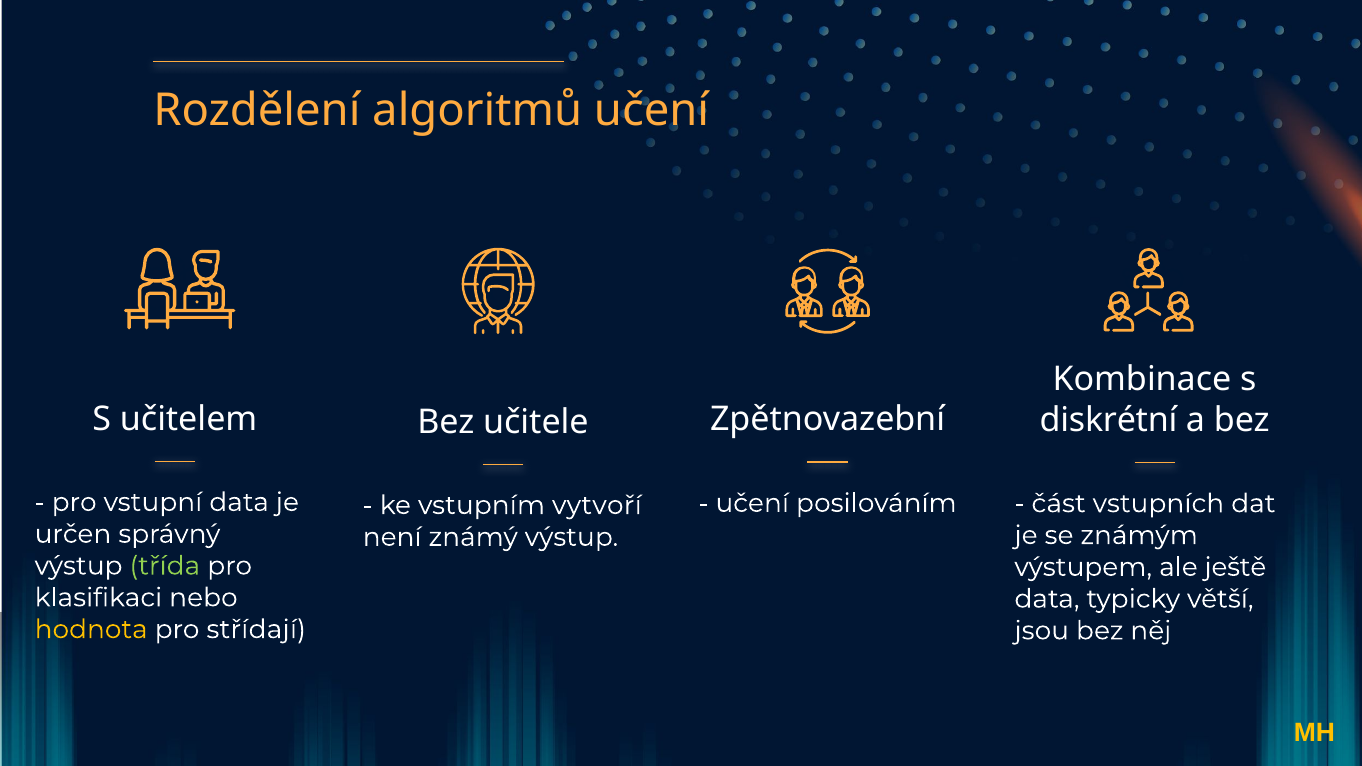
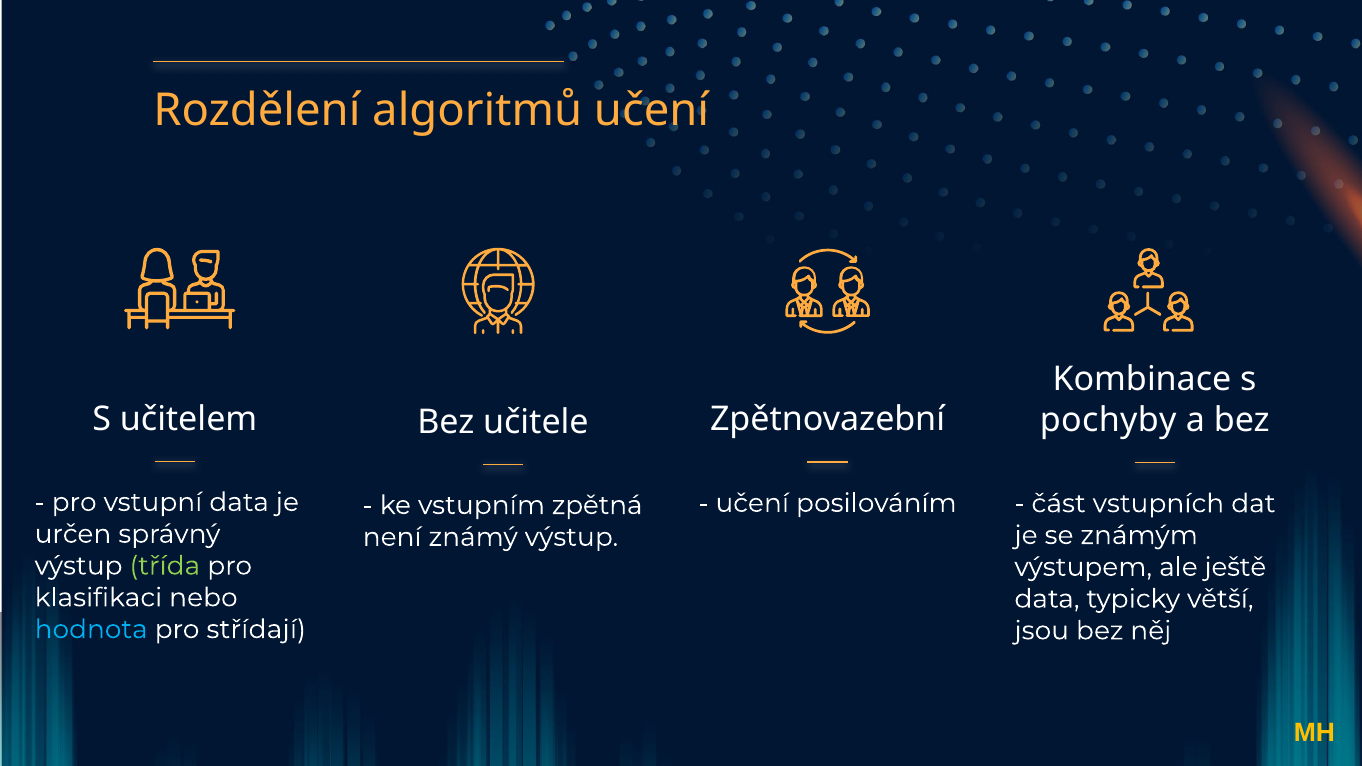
diskrétní: diskrétní -> pochyby (1108, 420)
vytvoří: vytvoří -> zpětná (597, 505)
hodnota colour: yellow -> light blue (91, 630)
